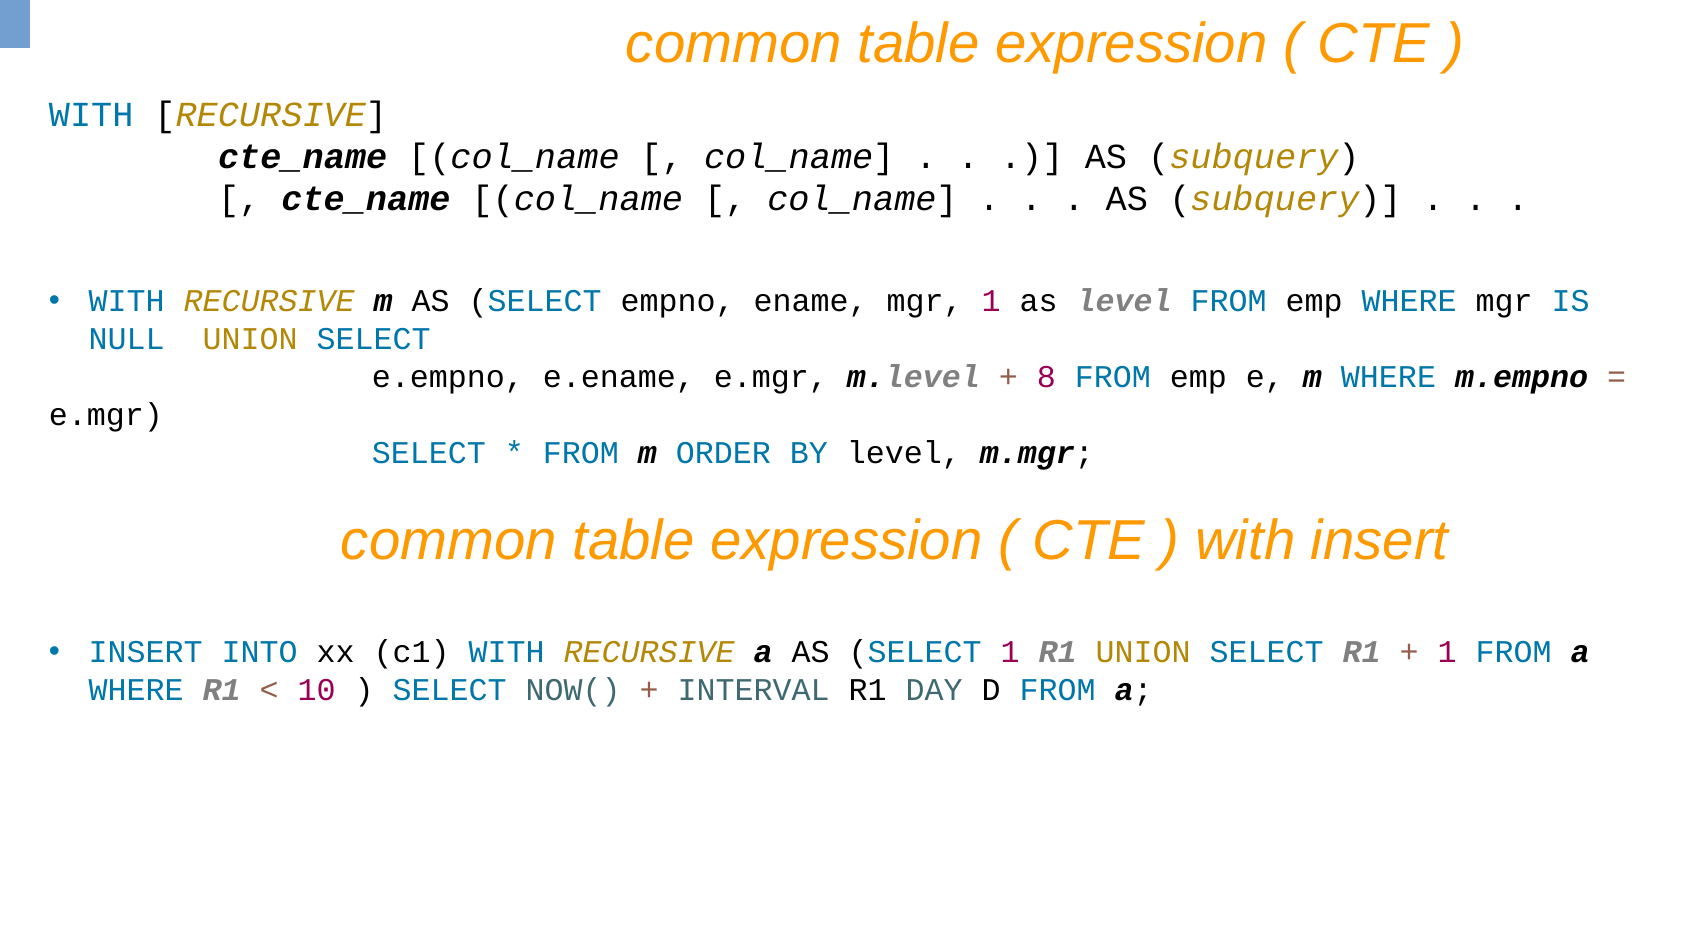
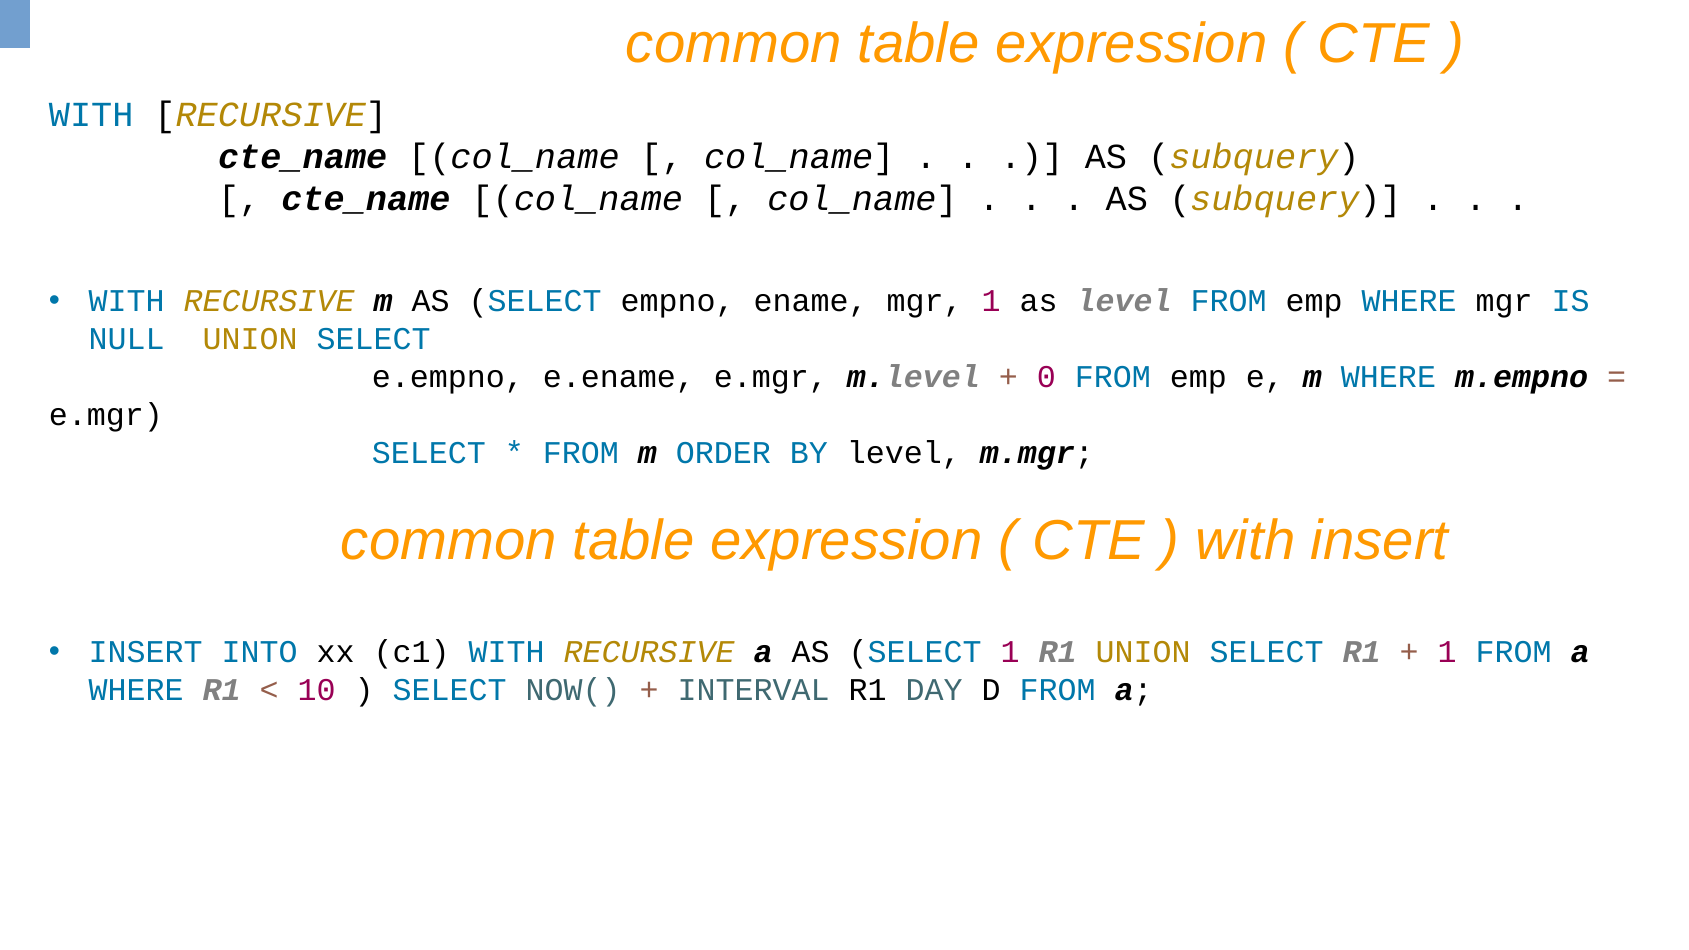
8: 8 -> 0 (1046, 378)
